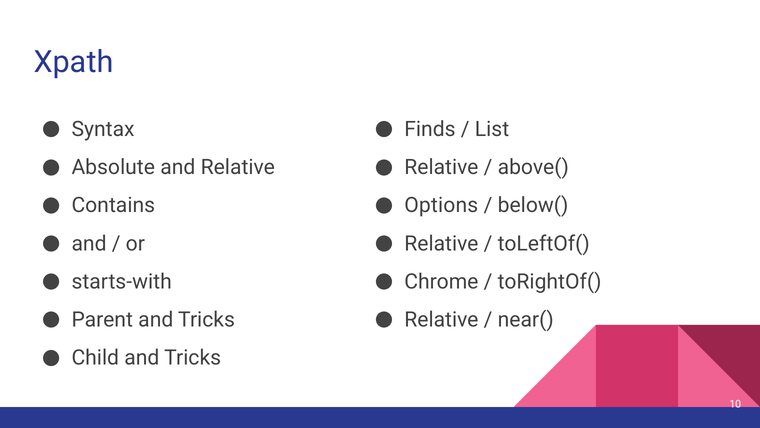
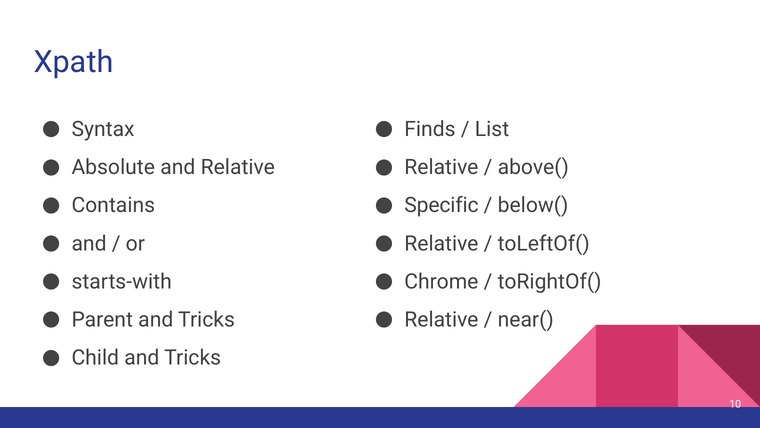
Options: Options -> Specific (441, 205)
